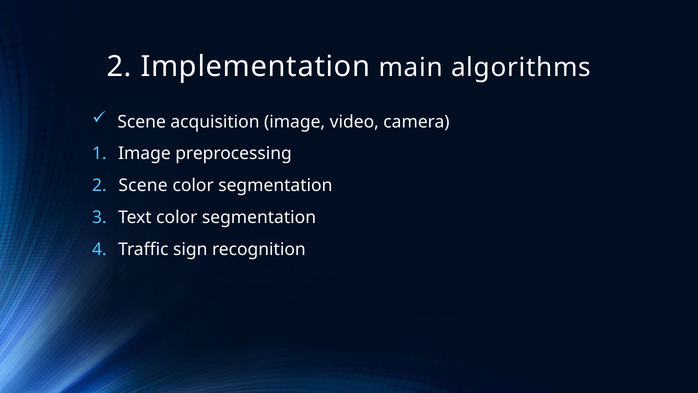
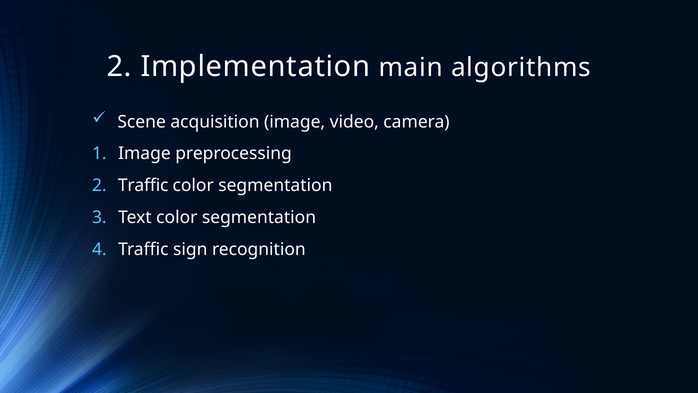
2 Scene: Scene -> Traffic (143, 186)
